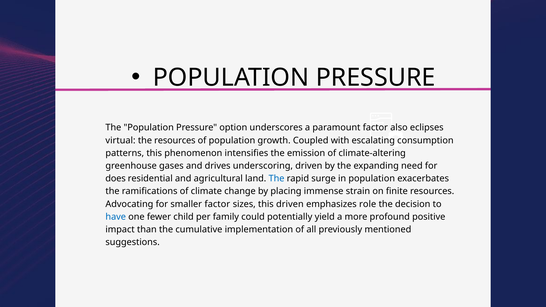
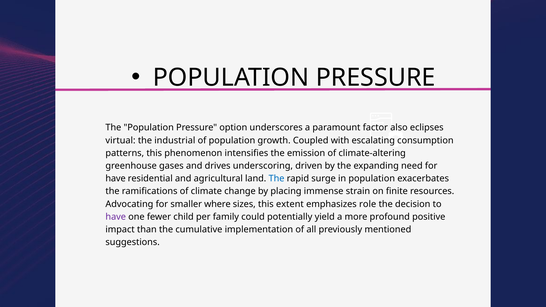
the resources: resources -> industrial (175, 140)
does: does -> have (116, 179)
smaller factor: factor -> where (217, 204)
this driven: driven -> extent (290, 204)
have colour: blue -> purple (116, 217)
